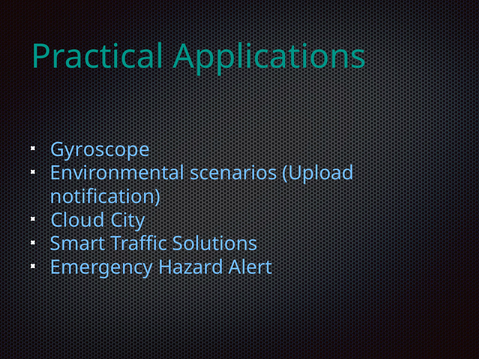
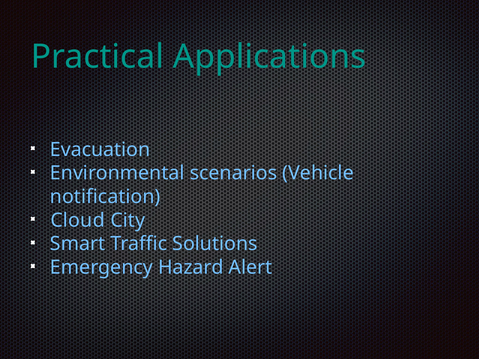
Gyroscope: Gyroscope -> Evacuation (100, 150)
Upload: Upload -> Vehicle (318, 173)
